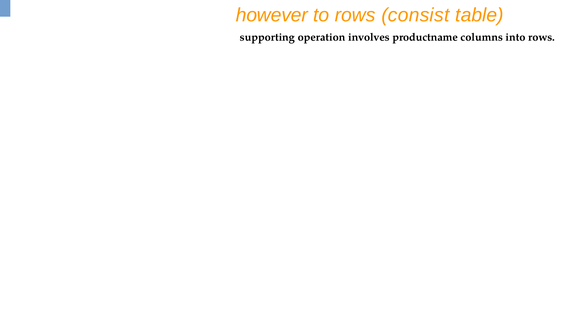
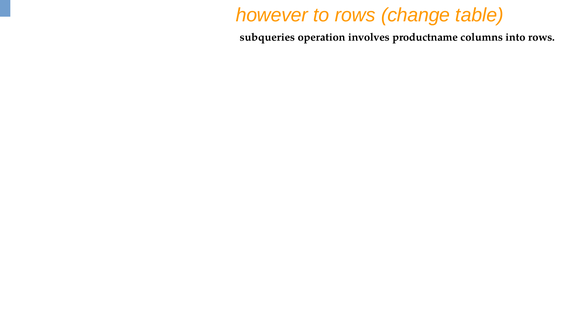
consist: consist -> change (416, 15)
supporting: supporting -> subqueries (267, 37)
